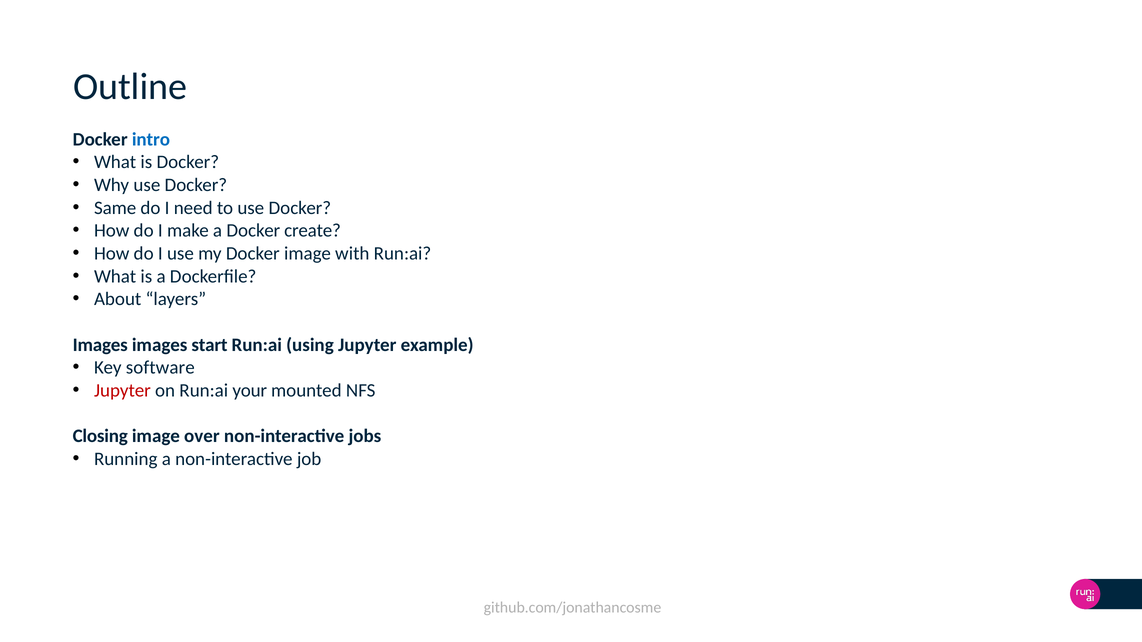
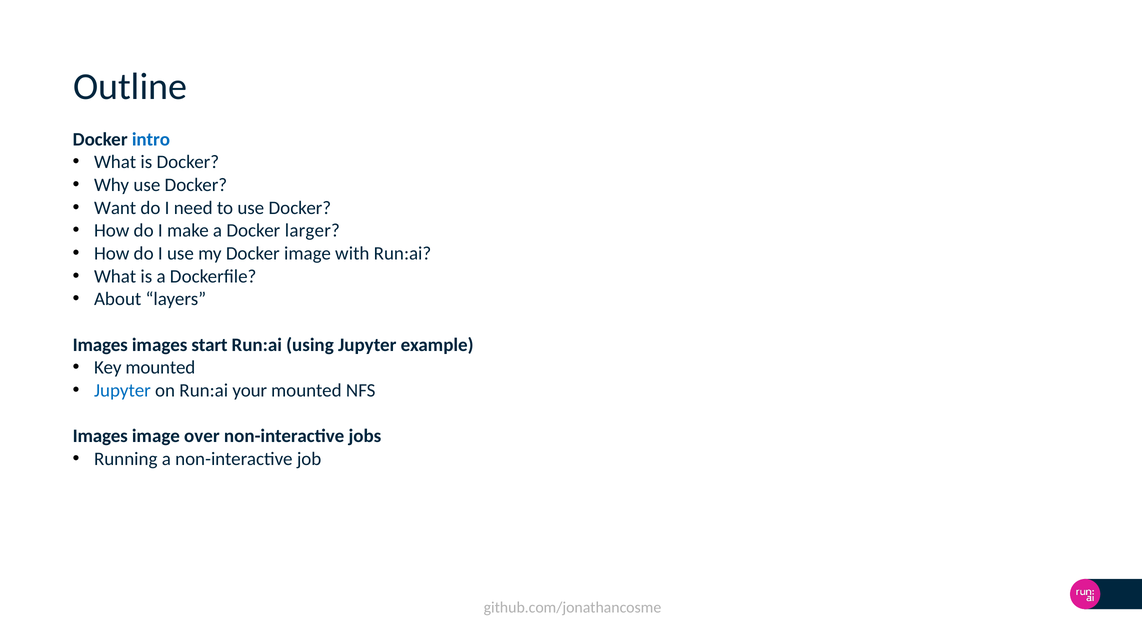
Same: Same -> Want (115, 208)
create: create -> larger (312, 231)
Key software: software -> mounted (160, 368)
Jupyter colour: red -> blue (122, 391)
Closing: Closing -> Images (100, 436)
